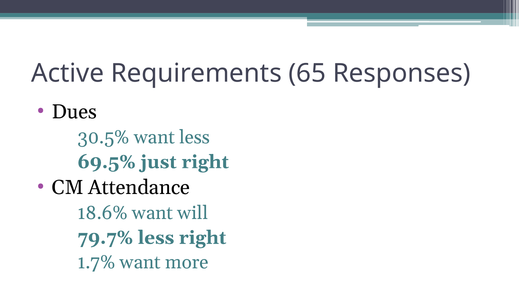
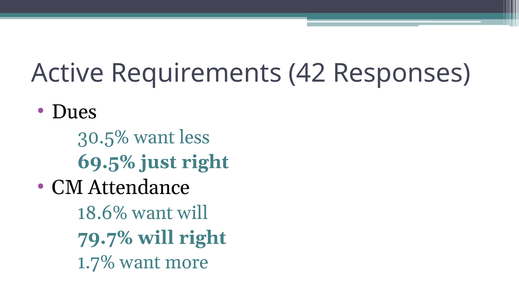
65: 65 -> 42 (307, 73)
79.7% less: less -> will (156, 238)
